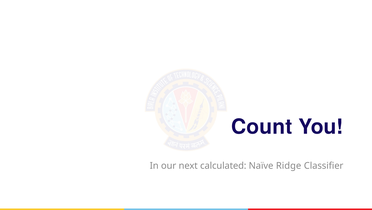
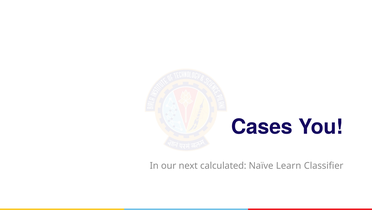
Count: Count -> Cases (262, 126)
Ridge: Ridge -> Learn (289, 165)
